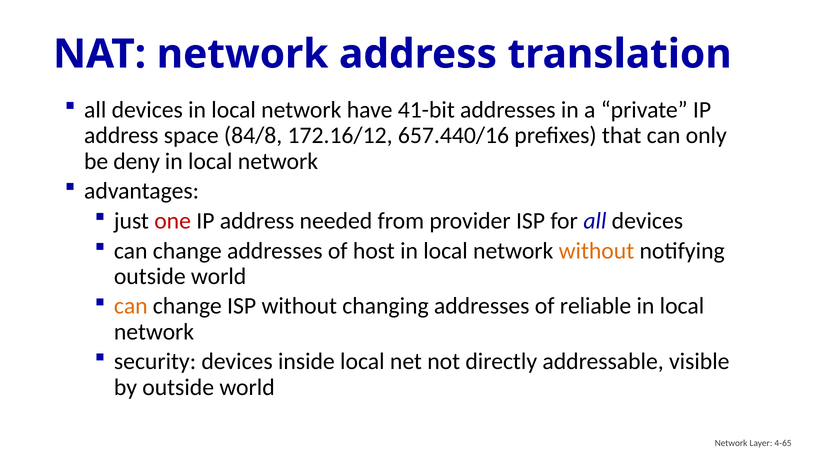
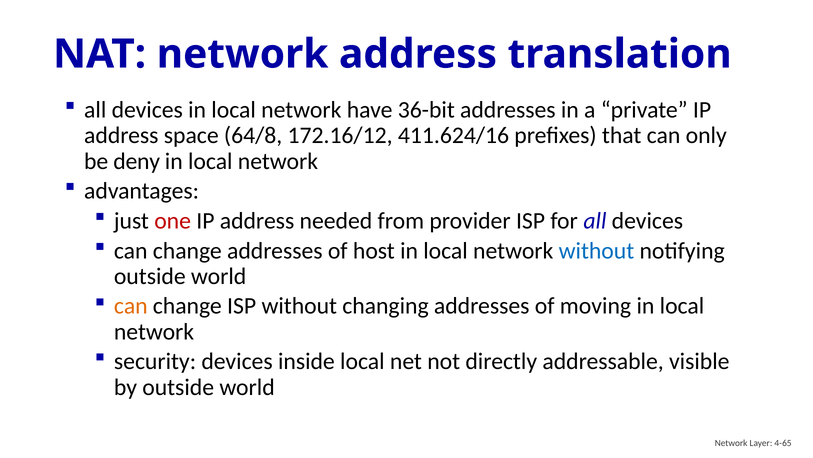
41-bit: 41-bit -> 36-bit (426, 110)
84/8: 84/8 -> 64/8 (253, 135)
657.440/16: 657.440/16 -> 411.624/16 (453, 135)
without colour: orange -> blue (596, 250)
reliable: reliable -> moving (595, 306)
